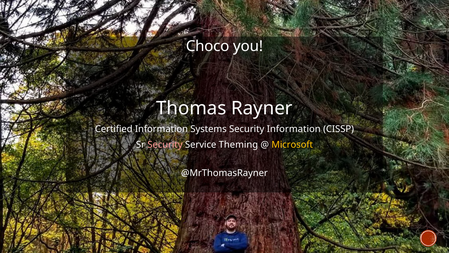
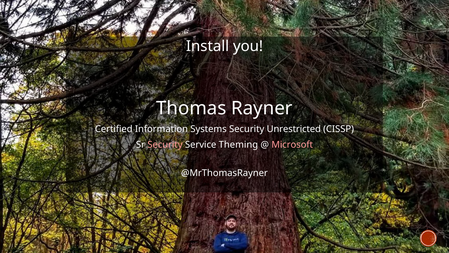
Choco: Choco -> Install (208, 46)
Security Information: Information -> Unrestricted (294, 129)
Microsoft colour: yellow -> pink (292, 145)
